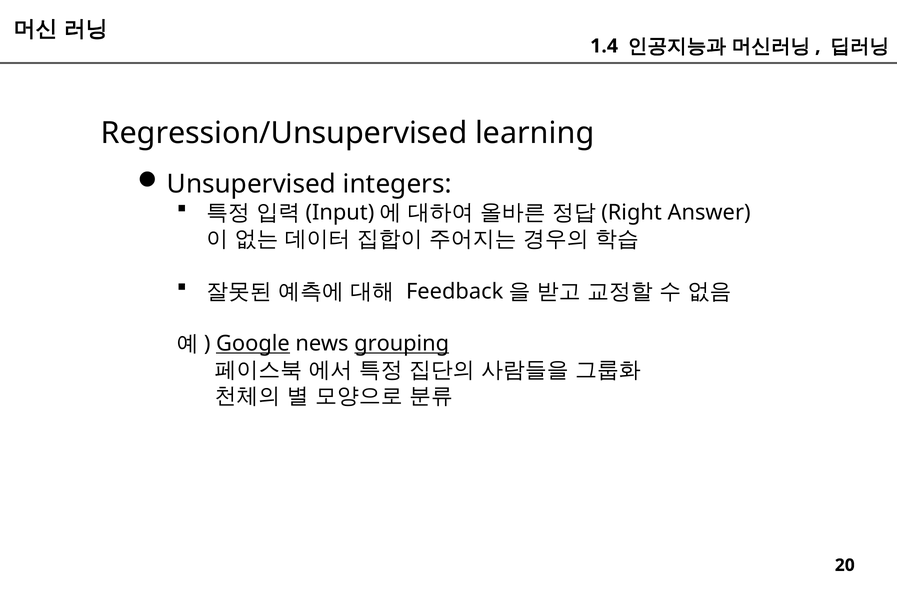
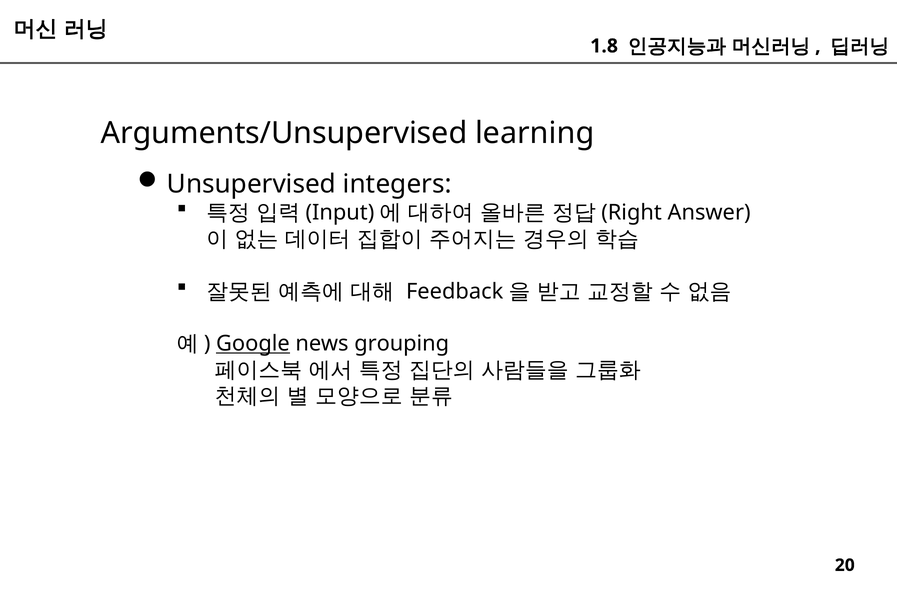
1.4: 1.4 -> 1.8 (604, 46)
Regression/Unsupervised: Regression/Unsupervised -> Arguments/Unsupervised (284, 133)
grouping underline: present -> none (402, 344)
